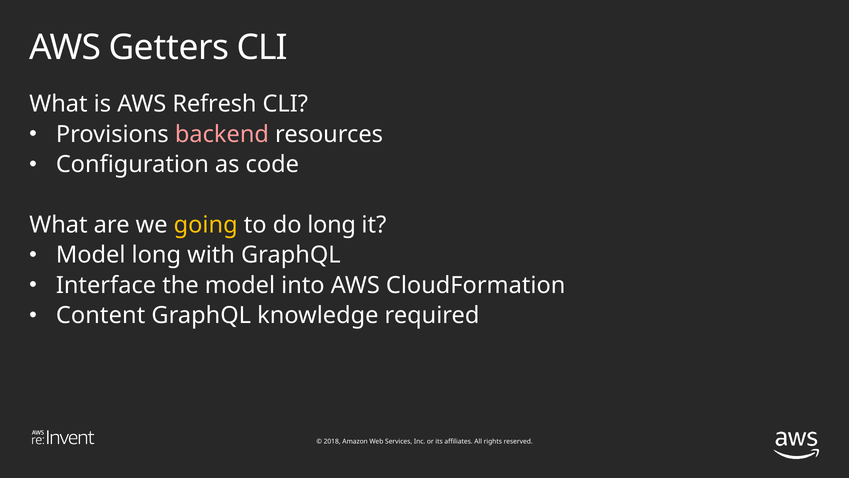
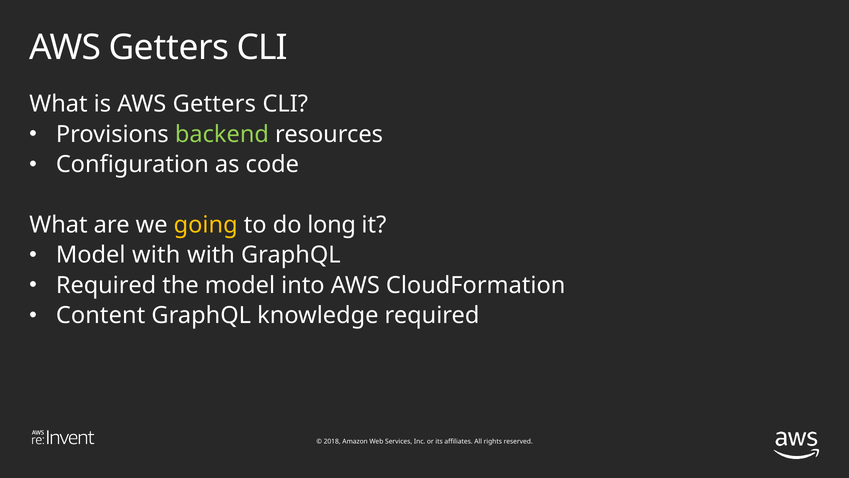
is AWS Refresh: Refresh -> Getters (214, 104)
backend colour: pink -> light green (222, 134)
Model long: long -> with (156, 255)
Interface: Interface -> Required (106, 285)
